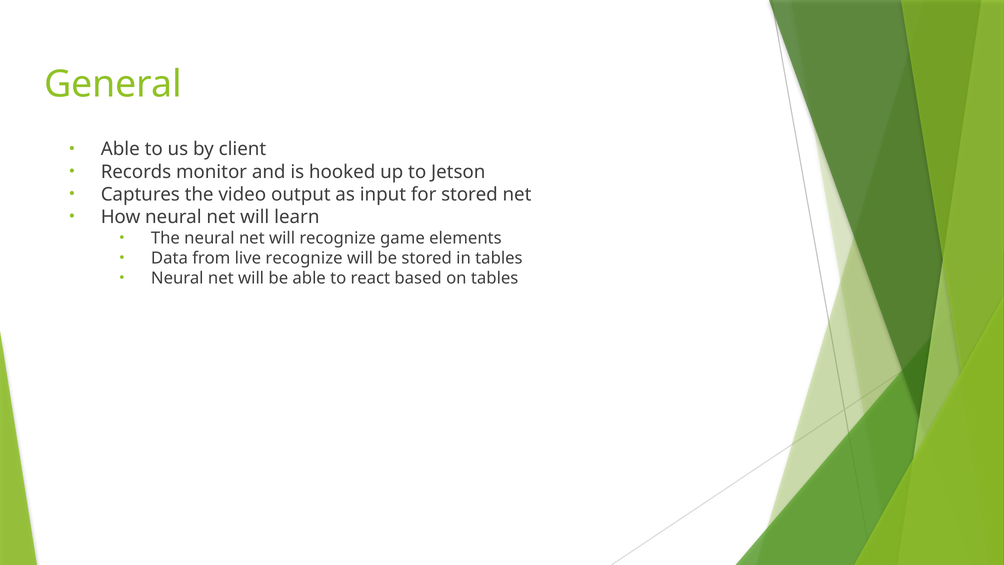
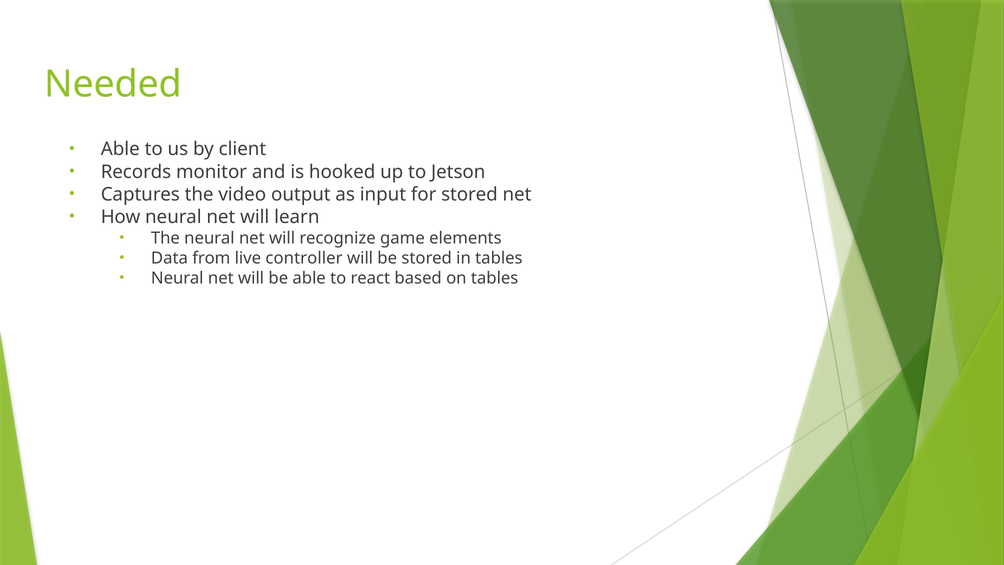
General: General -> Needed (113, 84)
live recognize: recognize -> controller (304, 258)
